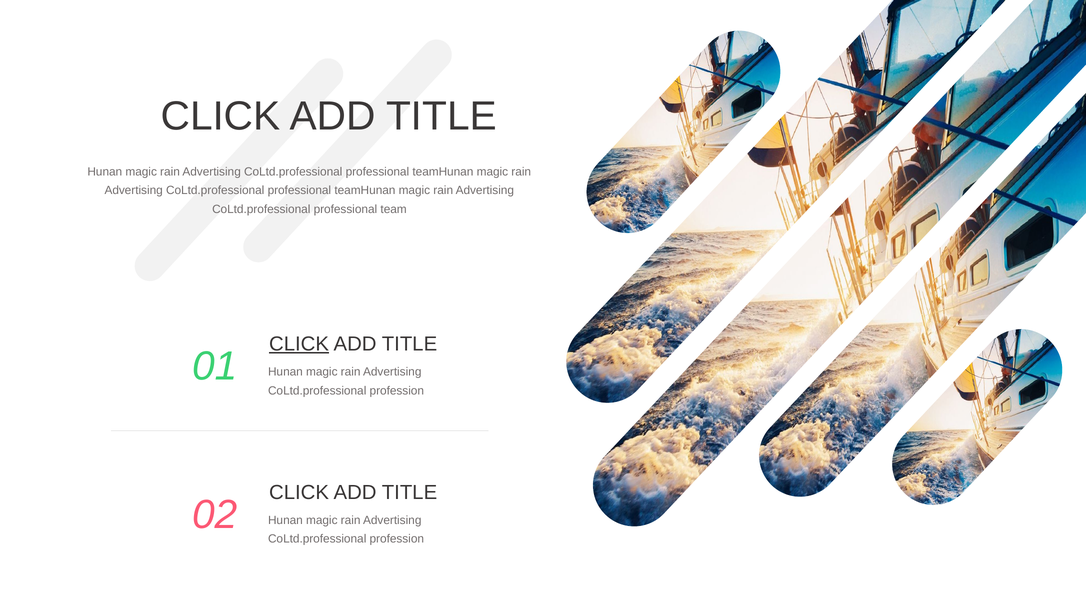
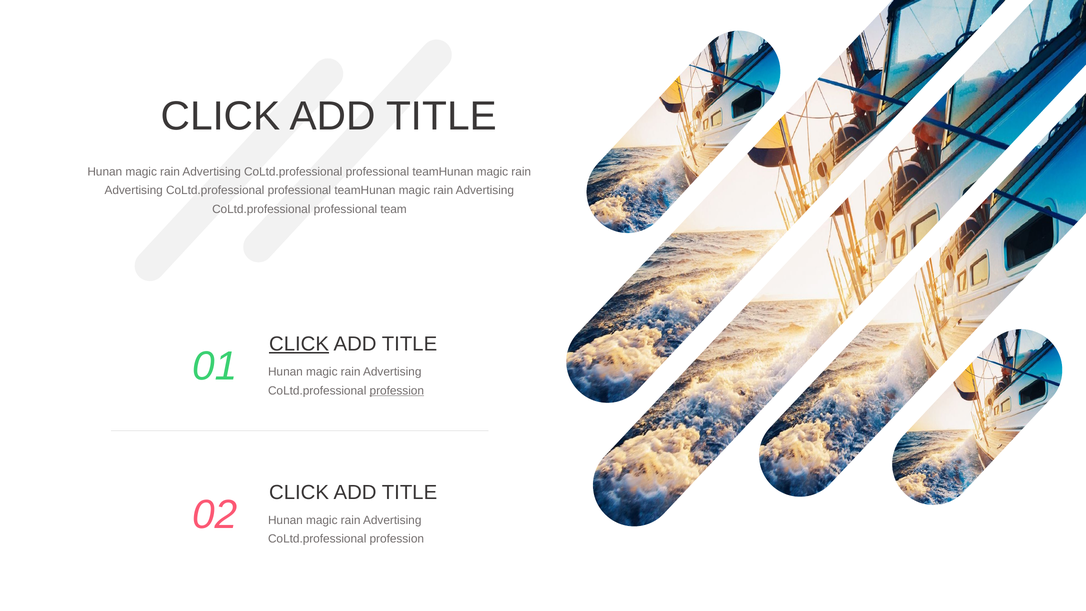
profession underline: none -> present (397, 391)
